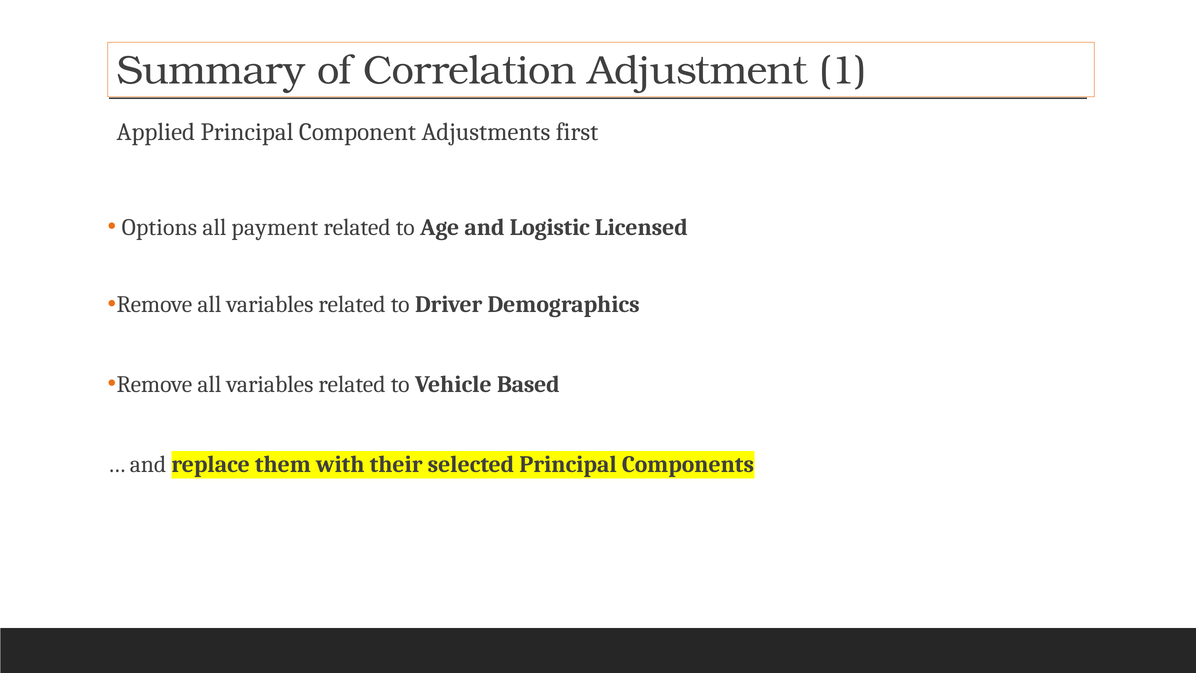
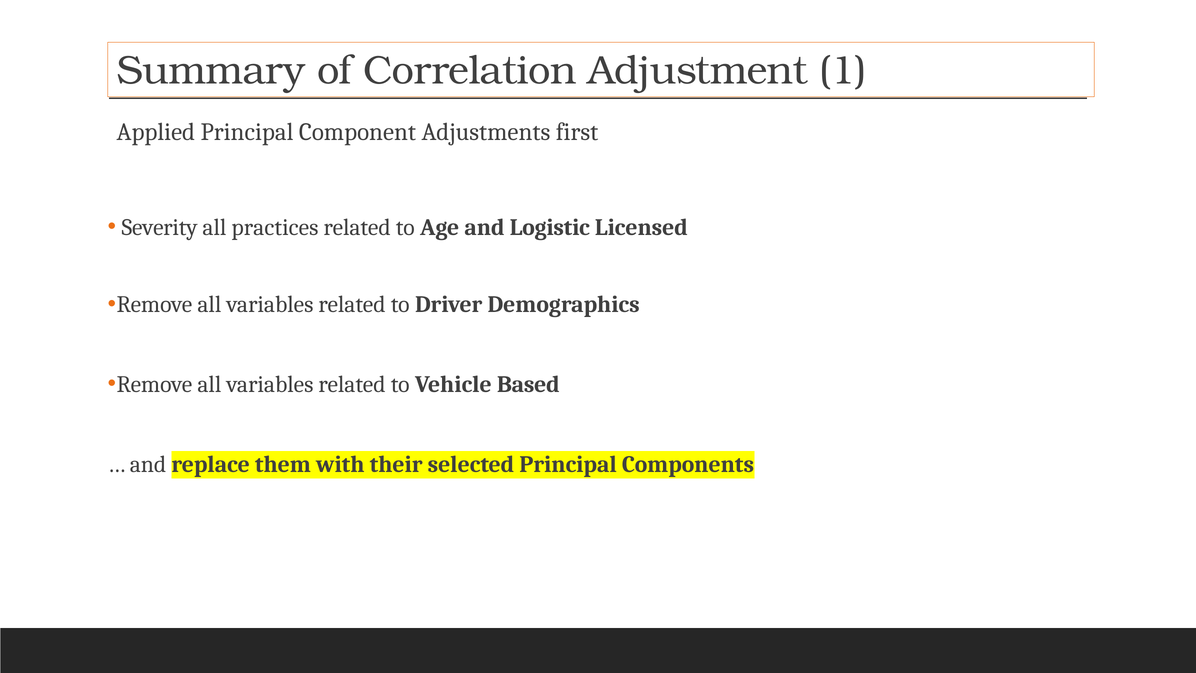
Options: Options -> Severity (160, 227)
payment: payment -> practices (275, 227)
